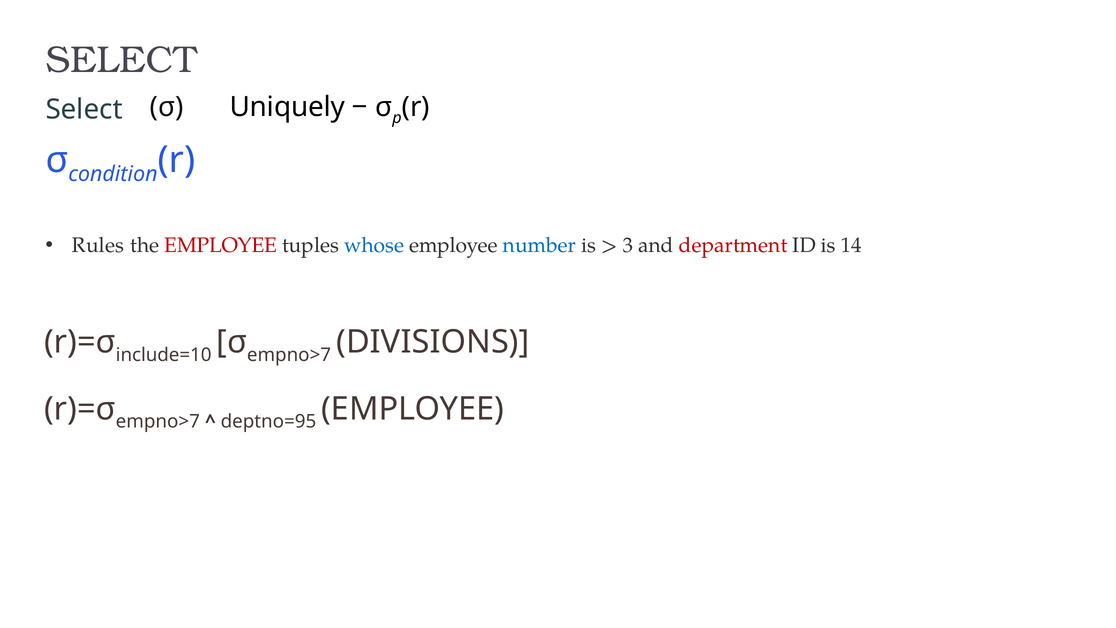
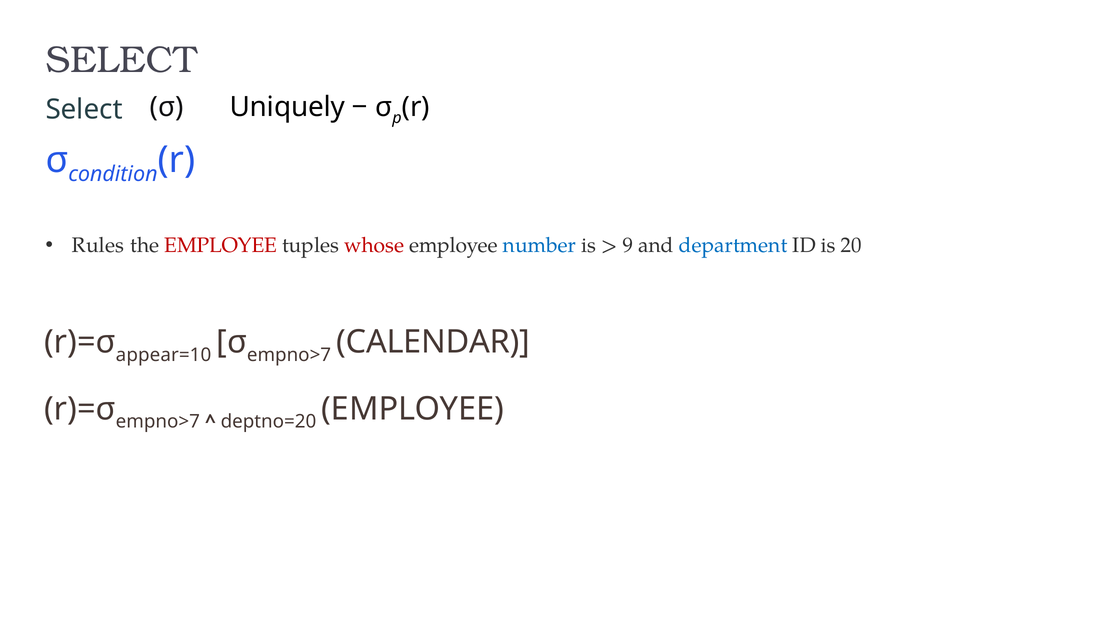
whose colour: blue -> red (374, 245)
3: 3 -> 9 (628, 245)
department colour: red -> blue (733, 245)
14: 14 -> 20 (851, 245)
include=10: include=10 -> appear=10 (164, 355)
DIVISIONS: DIVISIONS -> CALENDAR (433, 342)
deptno=95: deptno=95 -> deptno=20 (268, 421)
